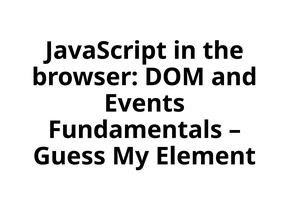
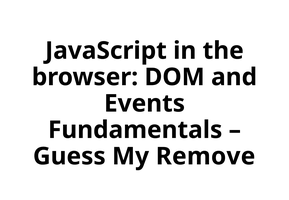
Element: Element -> Remove (206, 156)
